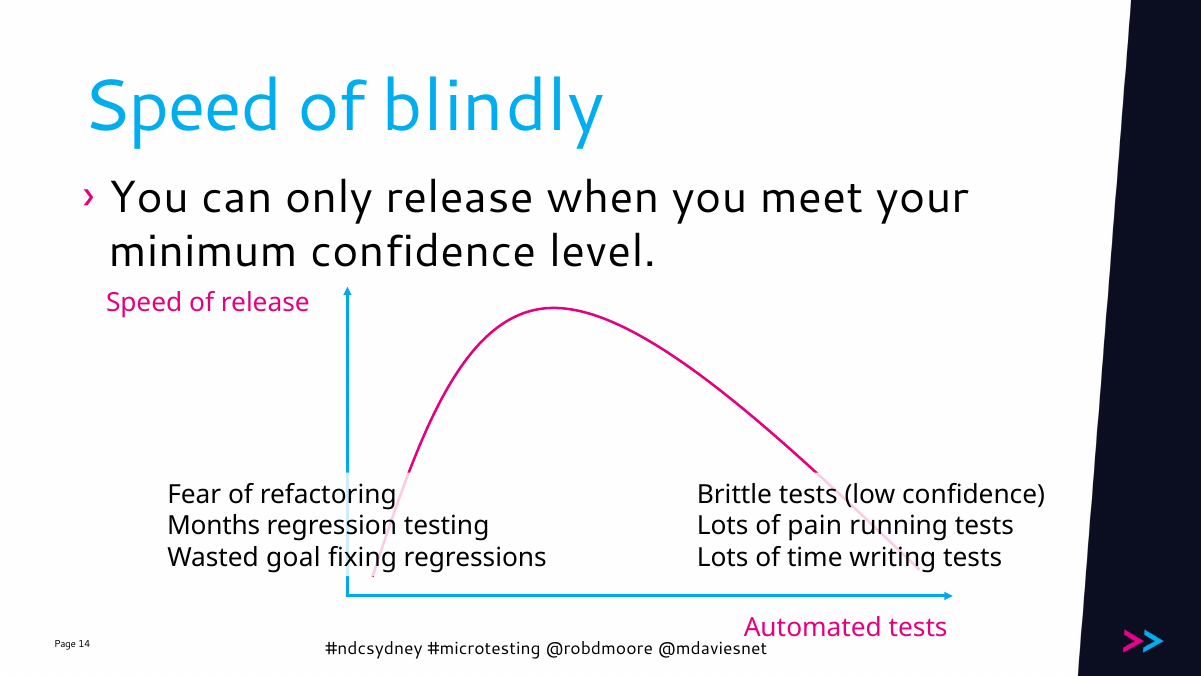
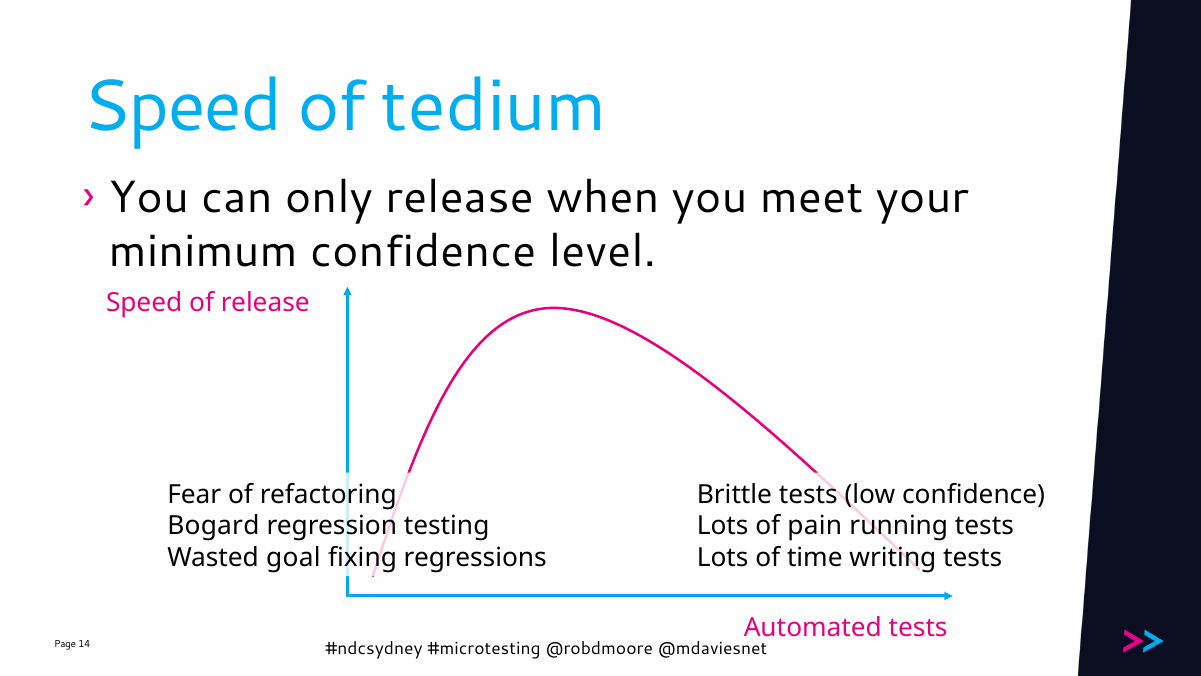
blindly: blindly -> tedium (494, 107)
Months: Months -> Bogard (213, 526)
